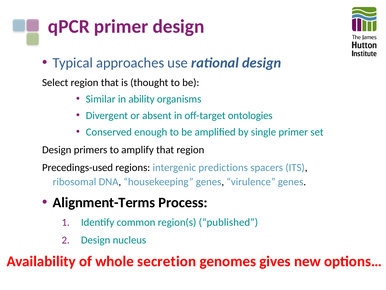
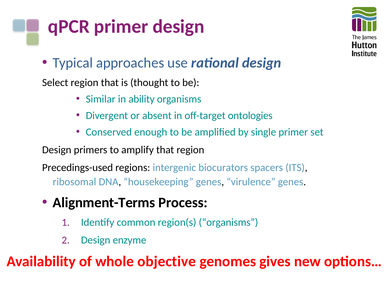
predictions: predictions -> biocurators (223, 167)
region(s published: published -> organisms (228, 222)
nucleus: nucleus -> enzyme (129, 240)
secretion: secretion -> objective (167, 261)
